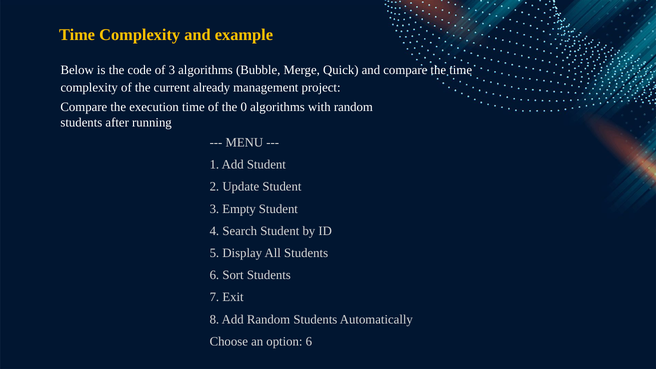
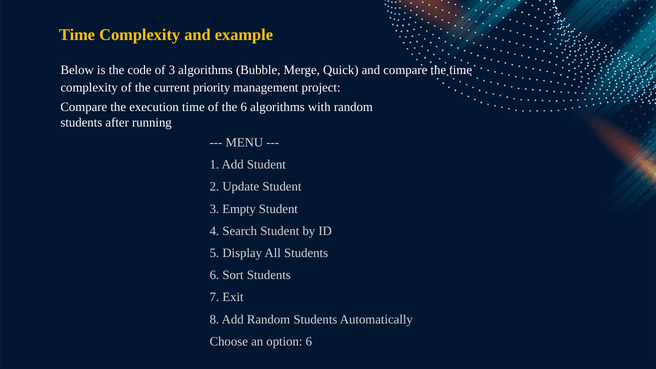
already: already -> priority (212, 88)
the 0: 0 -> 6 (244, 107)
